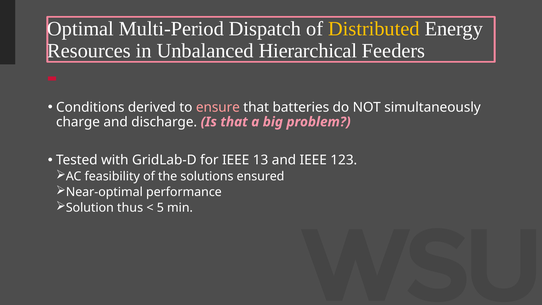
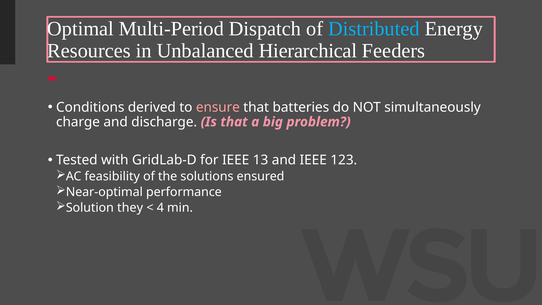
Distributed colour: yellow -> light blue (374, 29)
thus: thus -> they (130, 208)
5: 5 -> 4 (160, 208)
